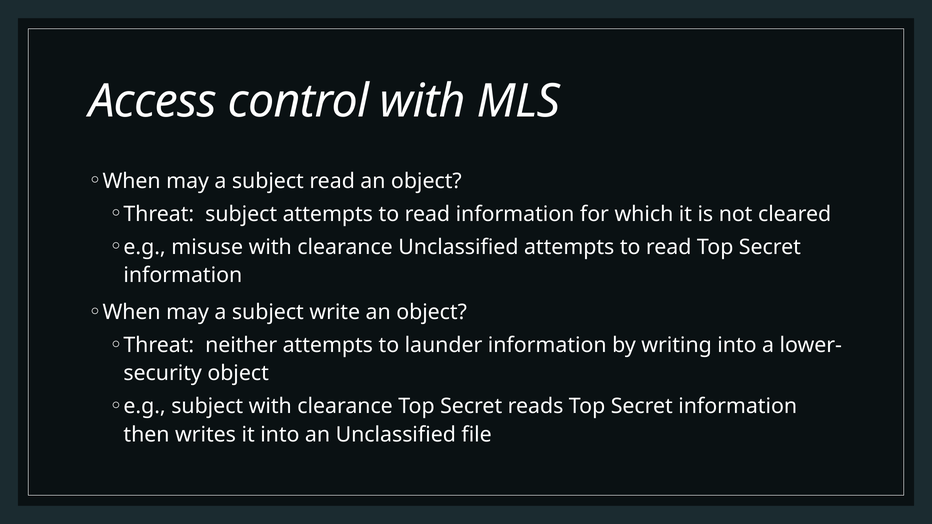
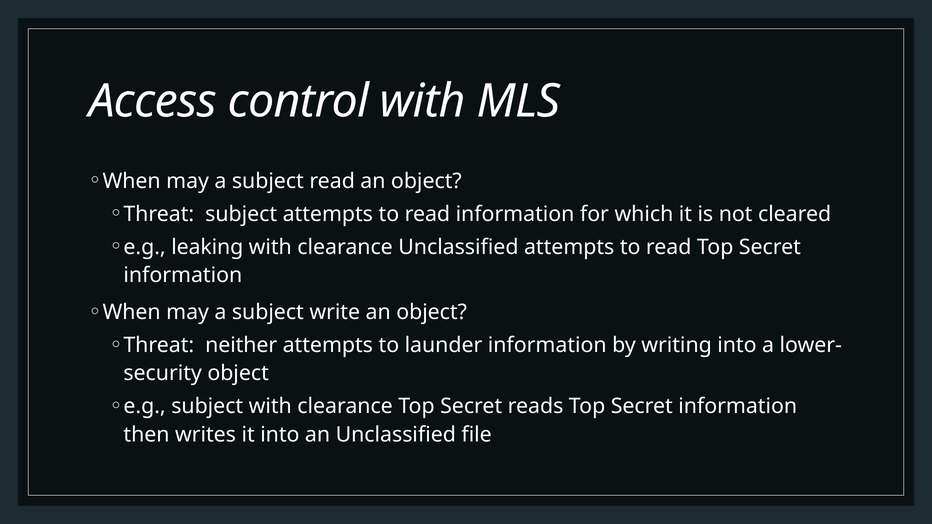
misuse: misuse -> leaking (207, 247)
